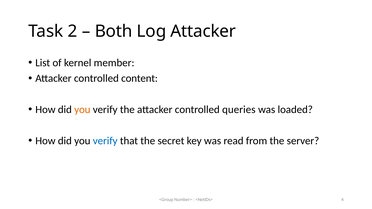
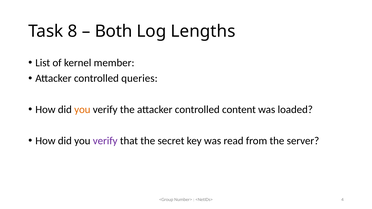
2: 2 -> 8 (73, 31)
Log Attacker: Attacker -> Lengths (203, 31)
content: content -> queries (139, 78)
queries: queries -> content (239, 110)
verify colour: blue -> purple (105, 141)
